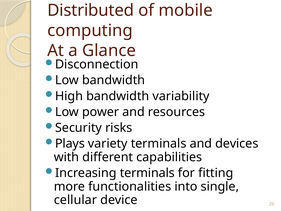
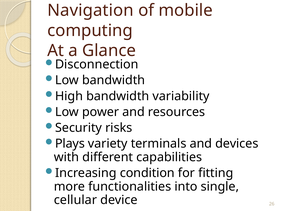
Distributed: Distributed -> Navigation (91, 10)
Increasing terminals: terminals -> condition (147, 173)
